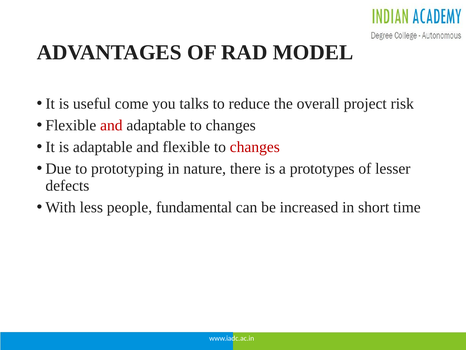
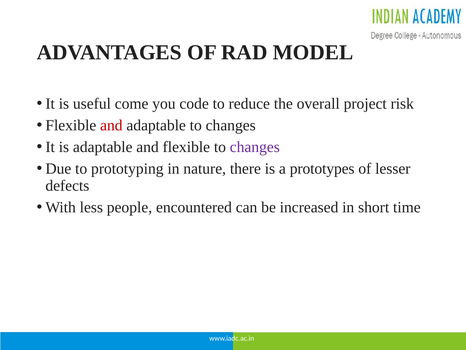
talks: talks -> code (194, 104)
changes colour: red -> purple (255, 147)
fundamental: fundamental -> encountered (194, 207)
